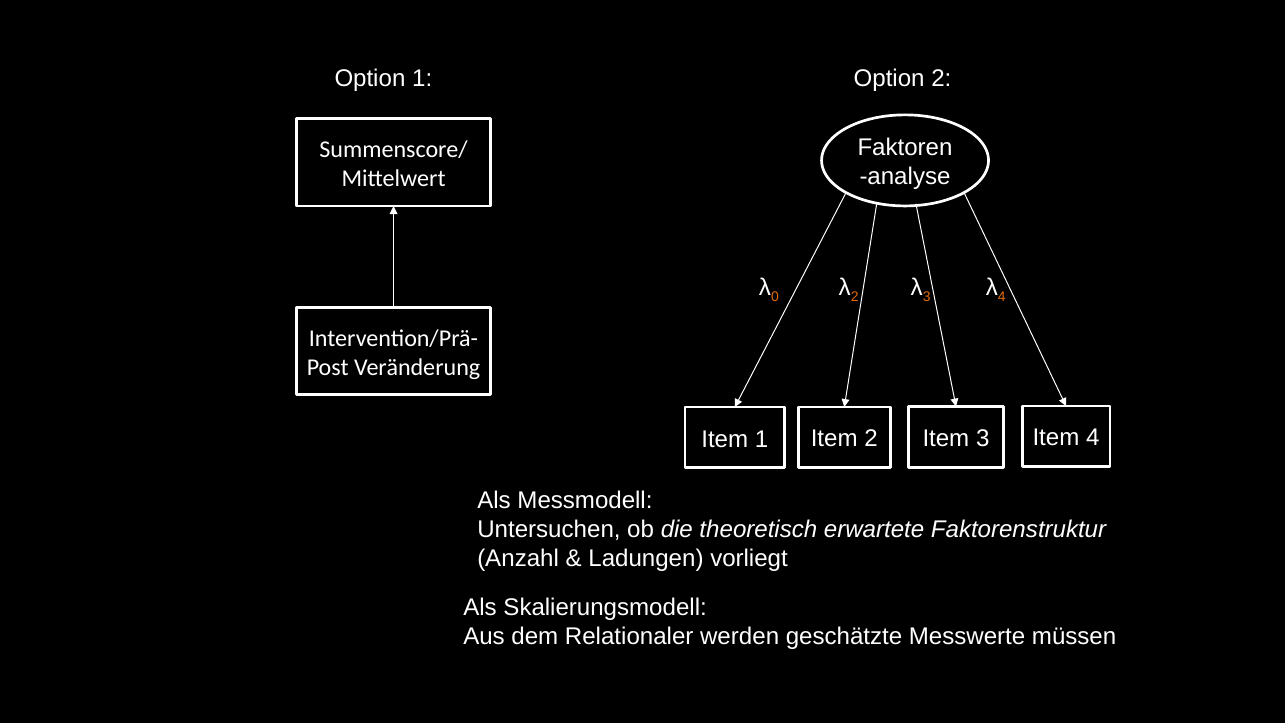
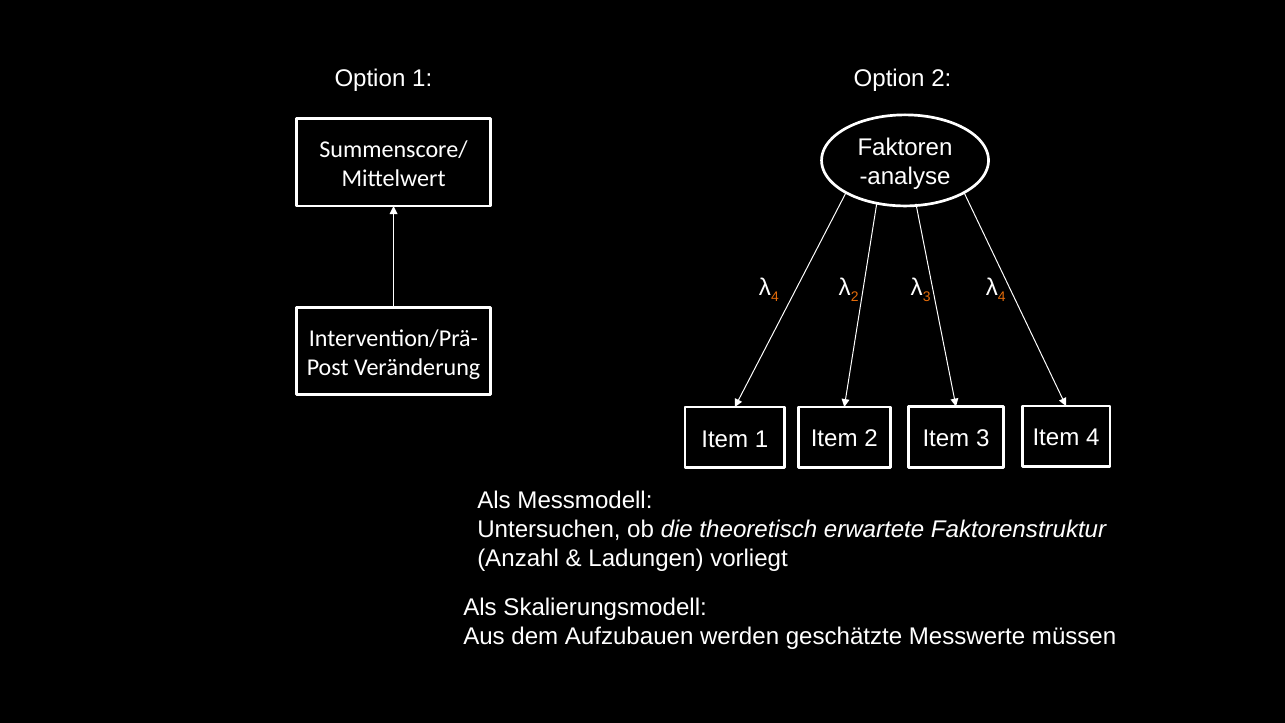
0: 0 -> 4 (775, 296)
Relationaler: Relationaler -> Aufzubauen (629, 636)
